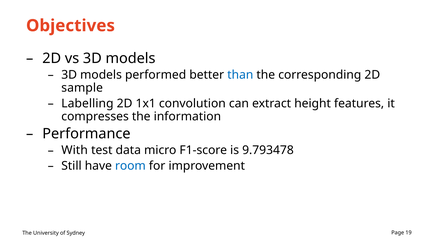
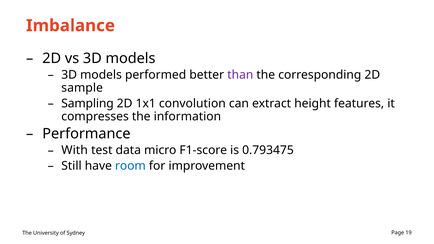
Objectives: Objectives -> Imbalance (70, 26)
than colour: blue -> purple (240, 75)
Labelling: Labelling -> Sampling (88, 103)
9.793478: 9.793478 -> 0.793475 (268, 150)
